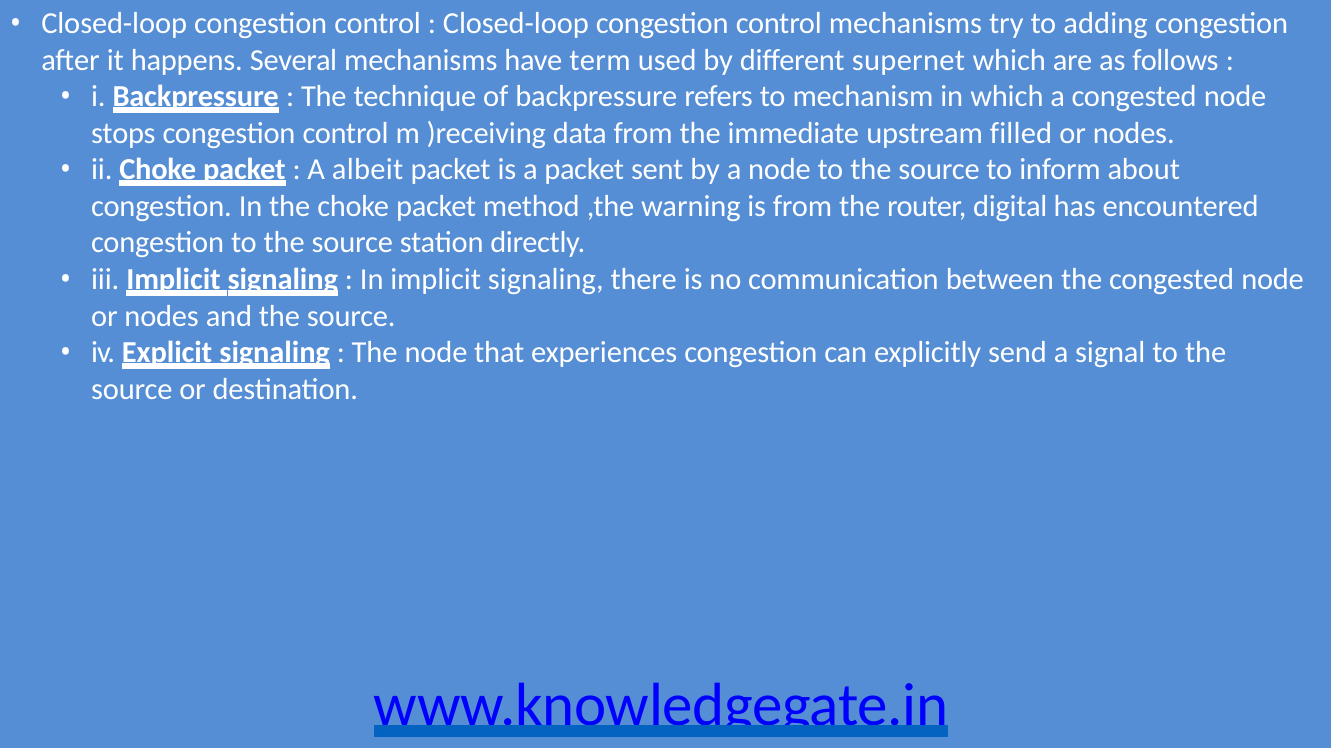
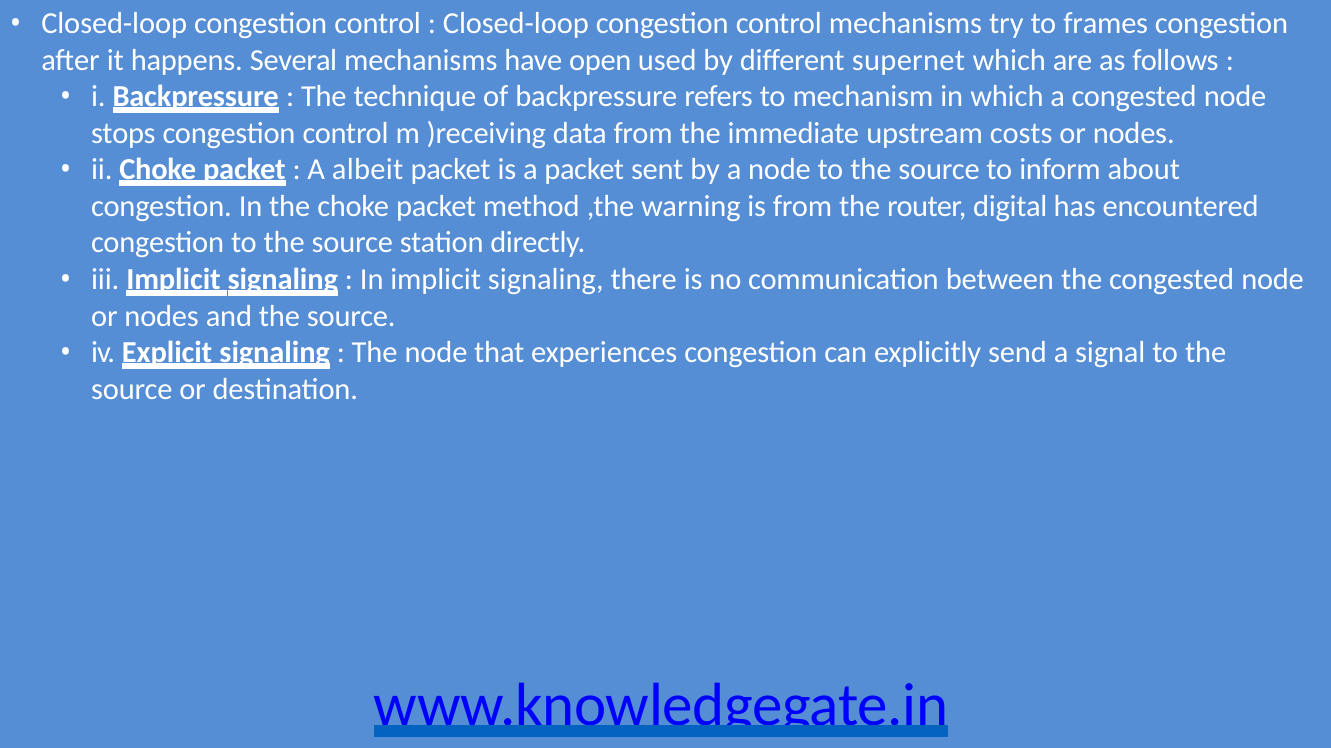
adding: adding -> frames (1106, 24)
term: term -> open (600, 60)
filled: filled -> costs (1021, 133)
